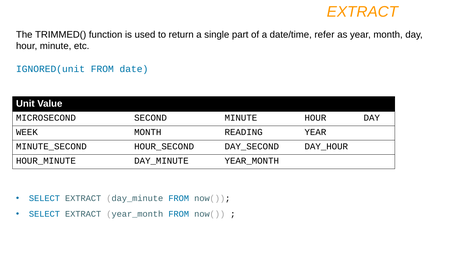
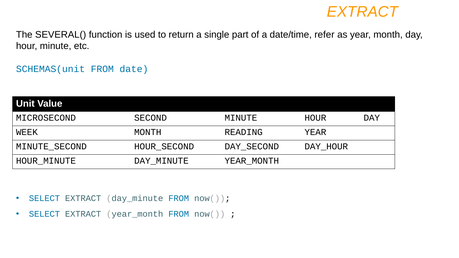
TRIMMED(: TRIMMED( -> SEVERAL( (61, 35)
IGNORED(unit: IGNORED(unit -> SCHEMAS(unit (51, 69)
